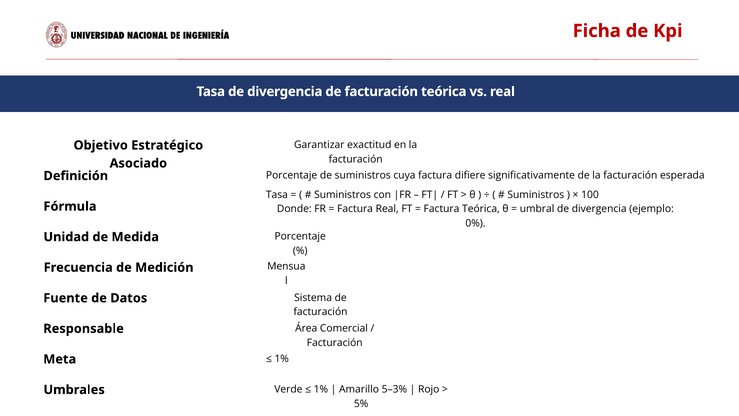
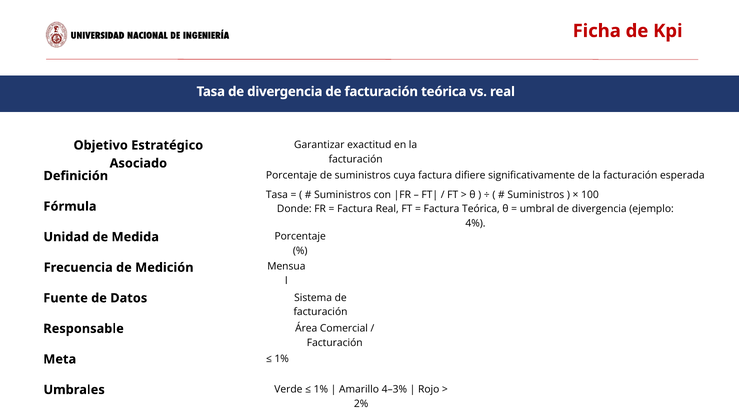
0%: 0% -> 4% (475, 223)
5–3%: 5–3% -> 4–3% (394, 389)
5%: 5% -> 2% (361, 403)
